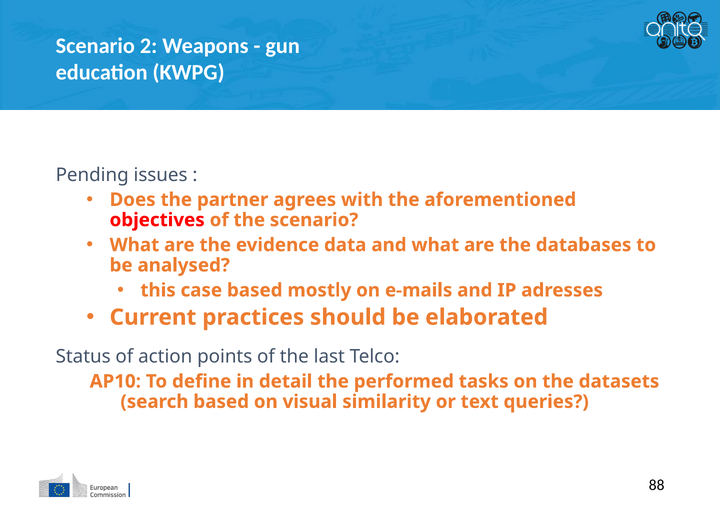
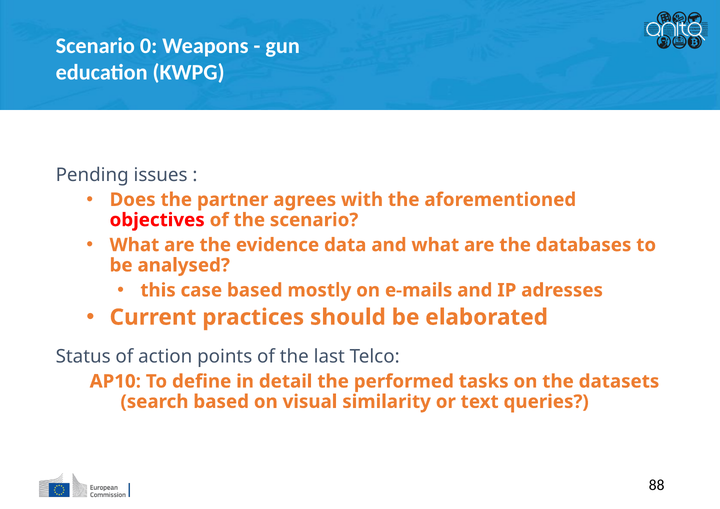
2: 2 -> 0 (149, 46)
